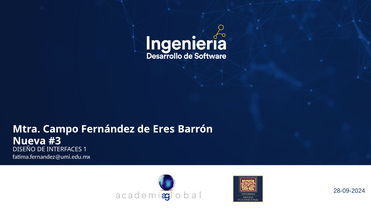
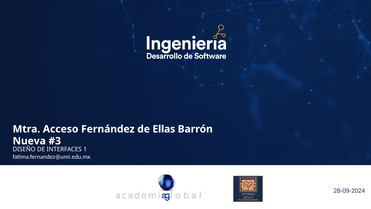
Campo: Campo -> Acceso (61, 129)
Eres: Eres -> Ellas (164, 129)
